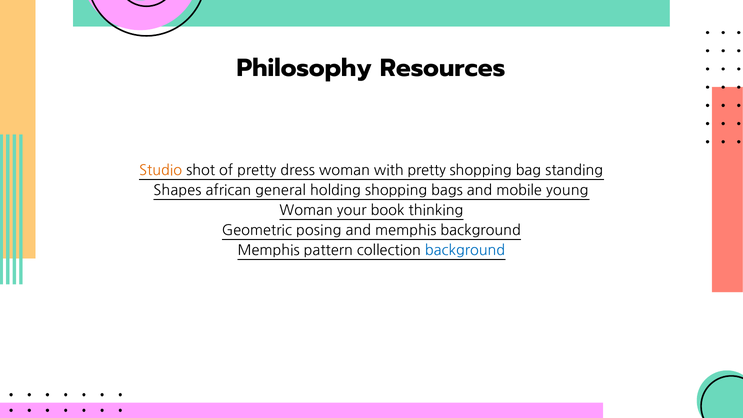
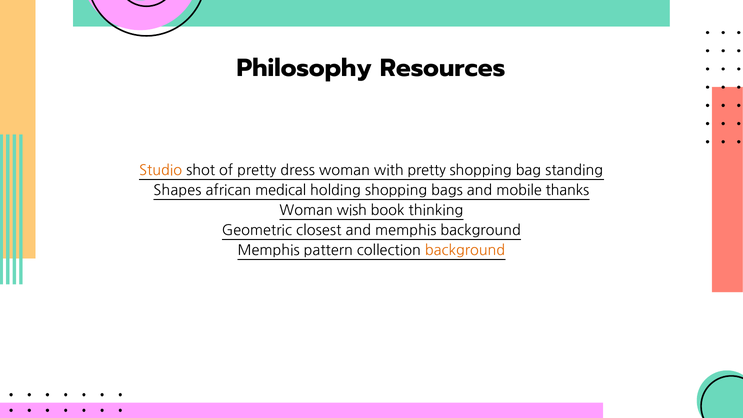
general: general -> medical (281, 191)
young: young -> thanks (567, 191)
your: your -> wish (352, 210)
posing: posing -> closest (319, 230)
background colour: blue -> orange (465, 250)
